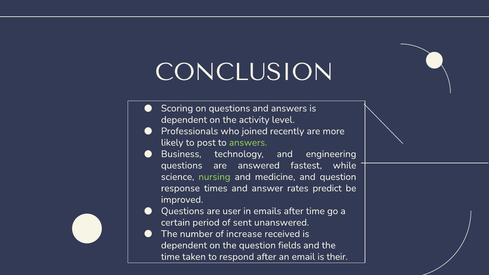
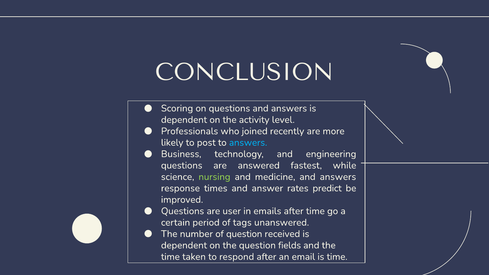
answers colour: light green -> light blue (248, 143)
medicine and question: question -> answers (338, 177)
sent: sent -> tags (242, 222)
of increase: increase -> question (244, 234)
is their: their -> time (337, 257)
